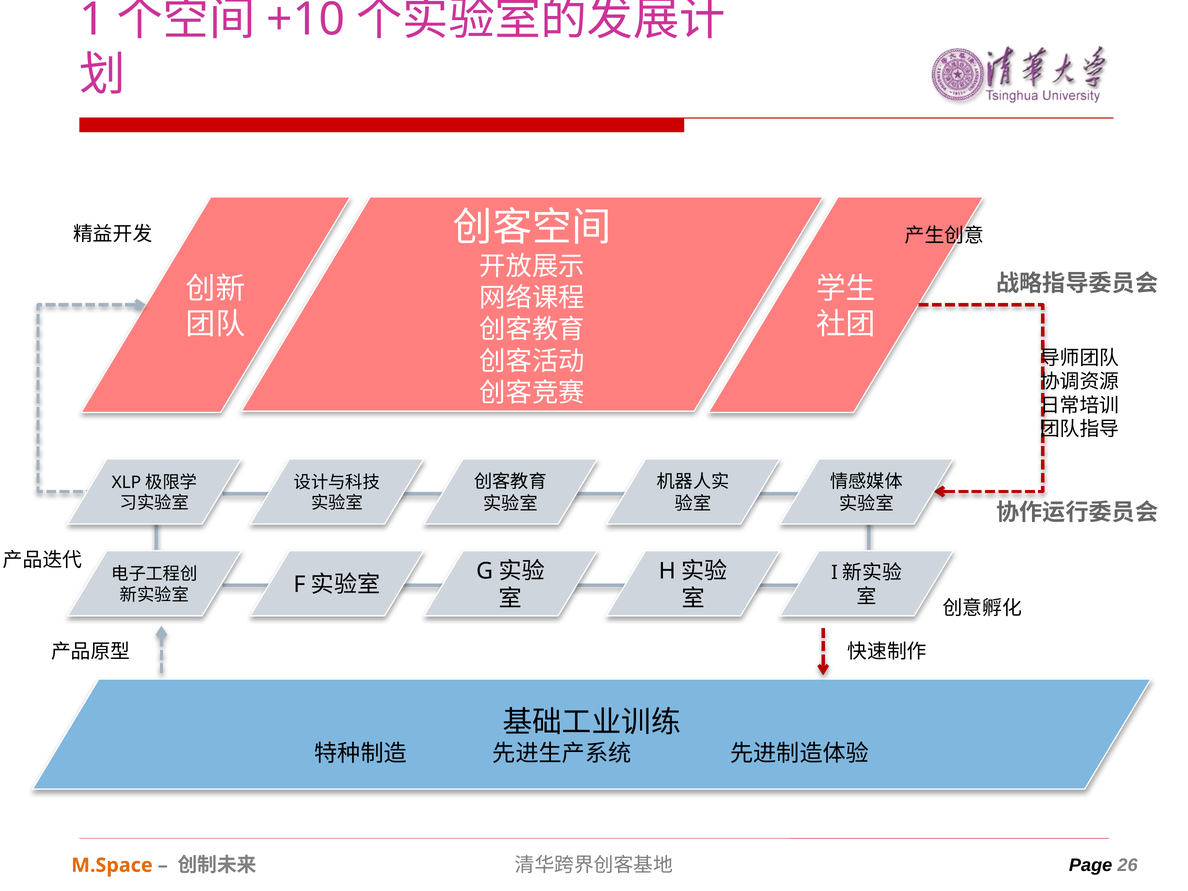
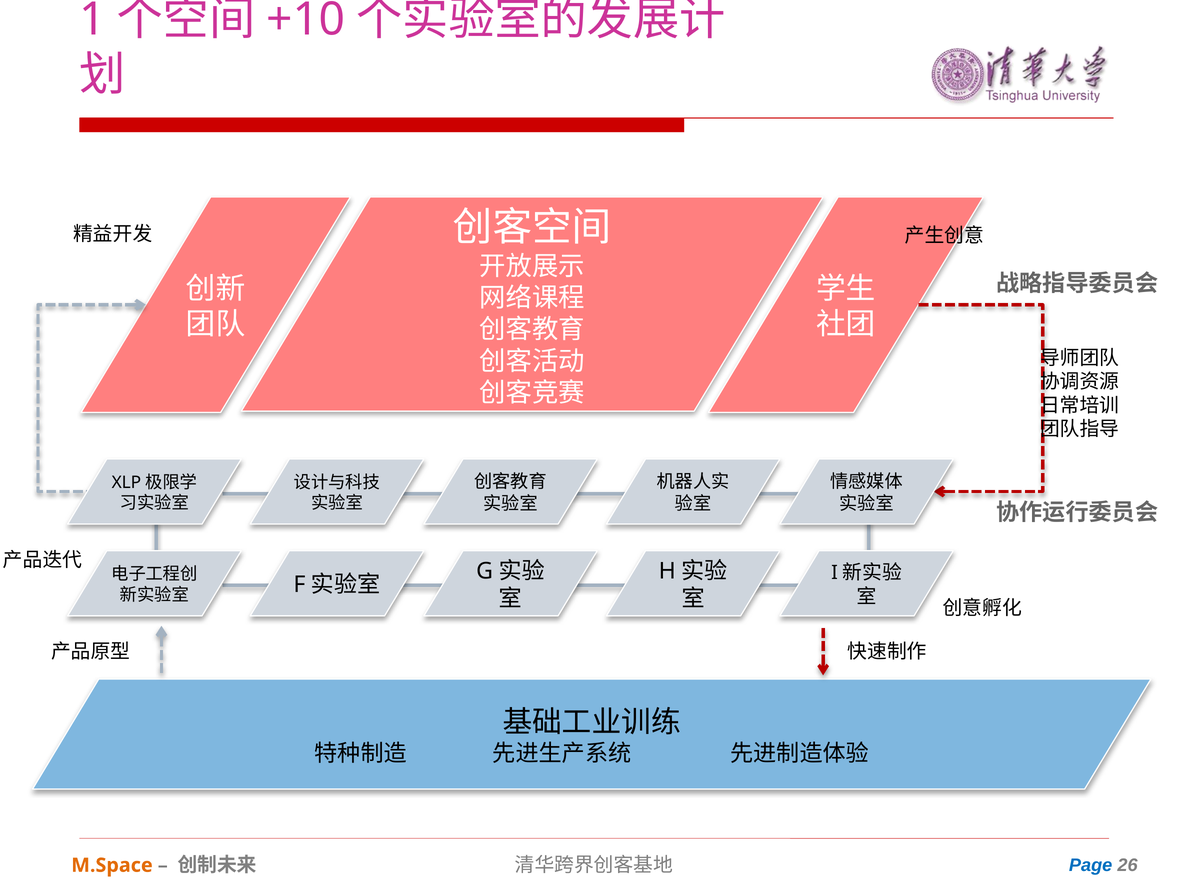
Page colour: black -> blue (1091, 865)
